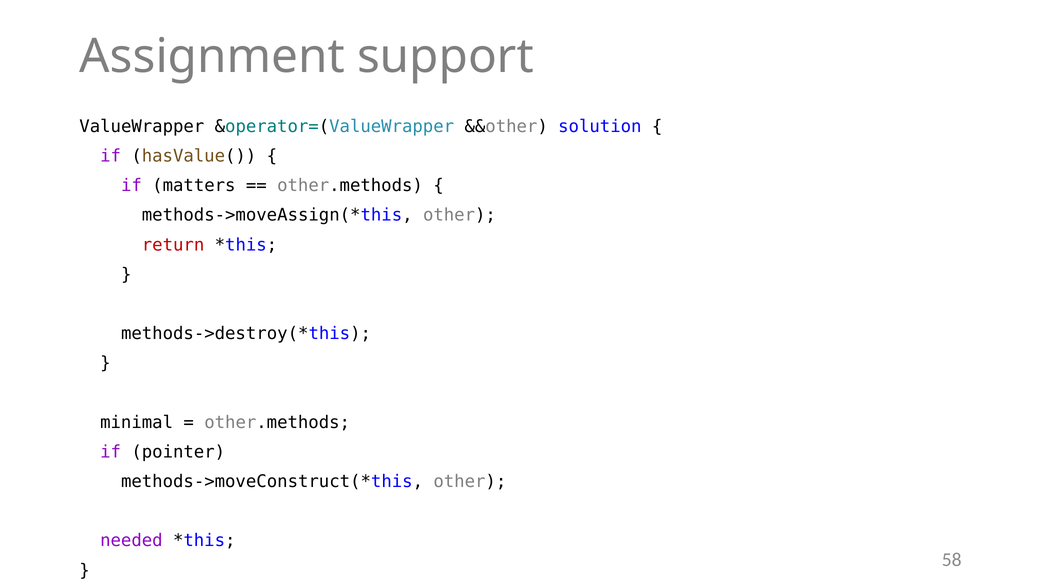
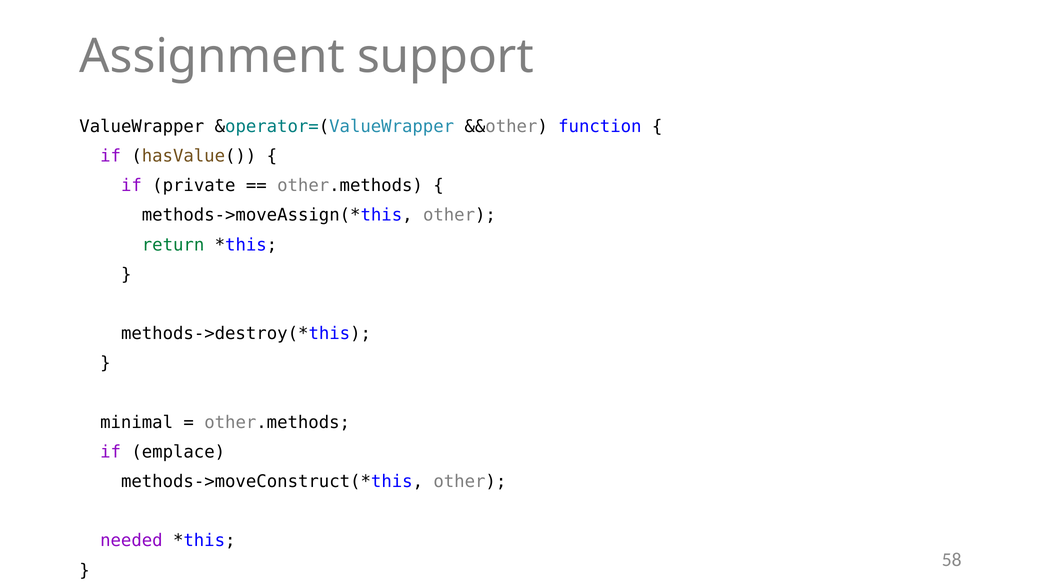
solution: solution -> function (600, 126)
matters: matters -> private (194, 185)
return colour: red -> green (173, 245)
pointer: pointer -> emplace (178, 452)
